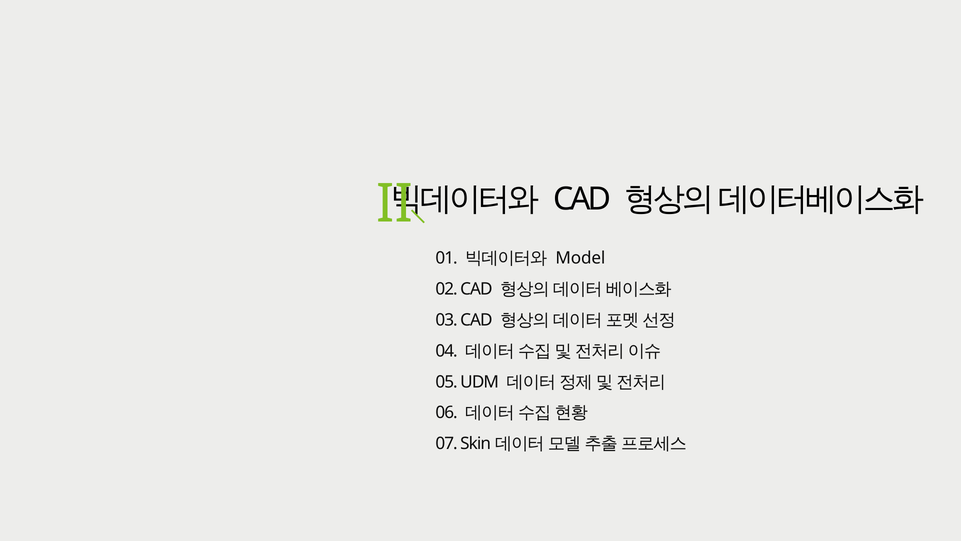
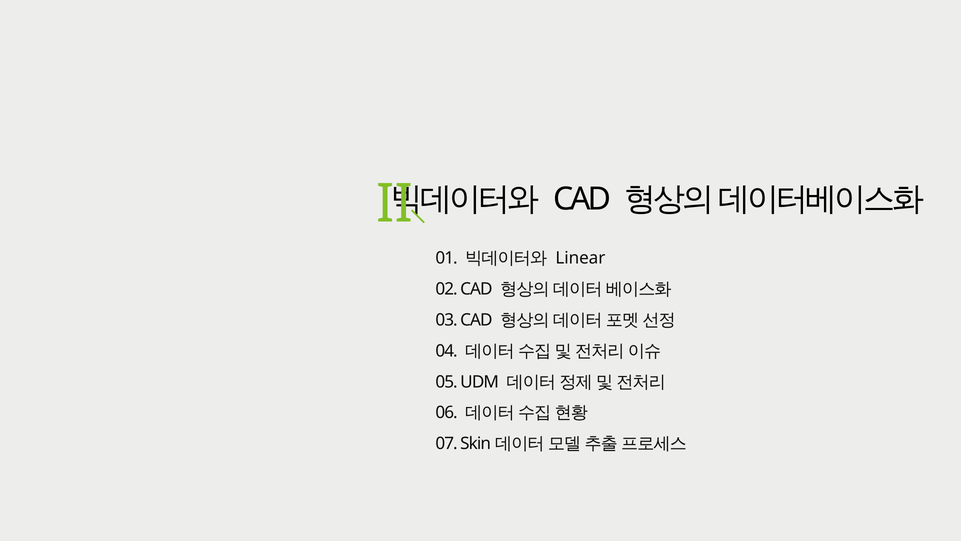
Model: Model -> Linear (580, 258)
